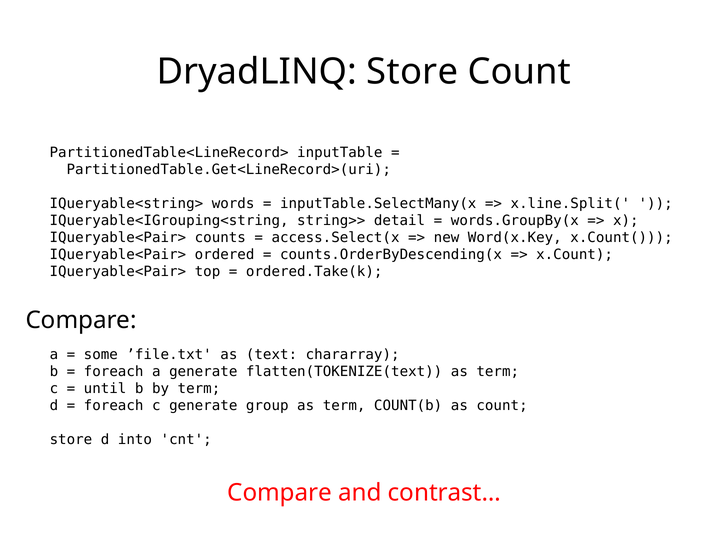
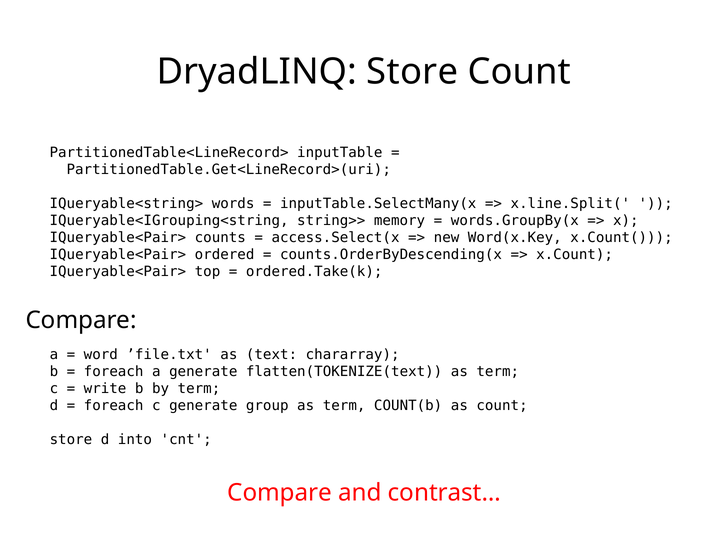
detail: detail -> memory (400, 221)
some: some -> word (101, 355)
until: until -> write (105, 389)
